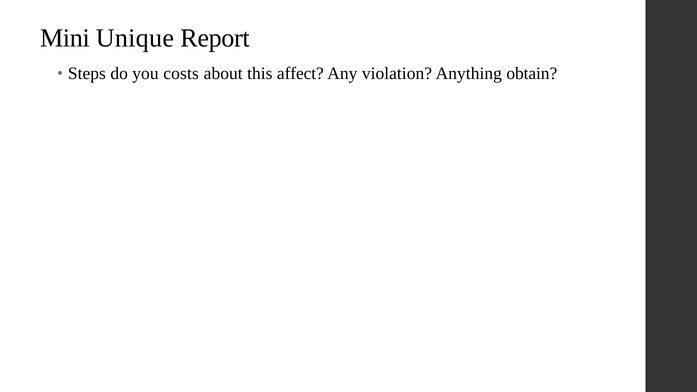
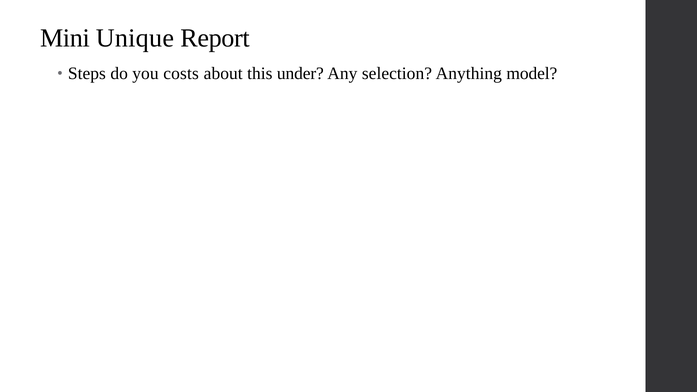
affect: affect -> under (300, 74)
violation: violation -> selection (397, 74)
obtain: obtain -> model (532, 74)
